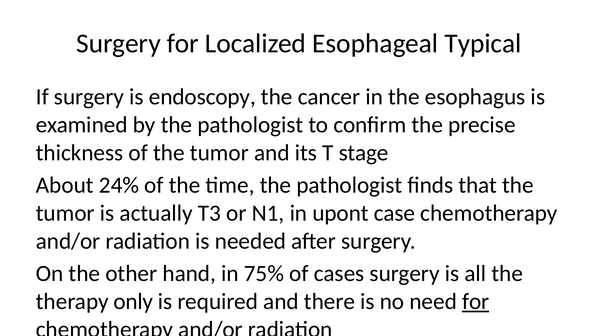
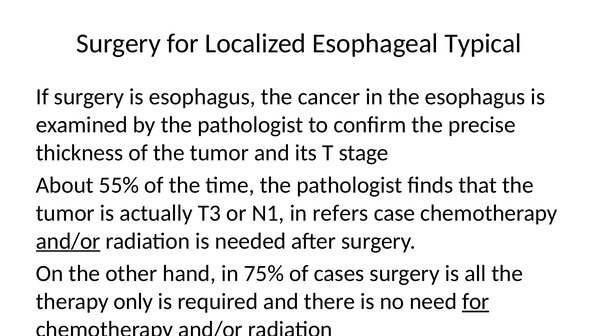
is endoscopy: endoscopy -> esophagus (202, 97)
24%: 24% -> 55% (119, 185)
upont: upont -> refers (340, 213)
and/or underline: none -> present (68, 241)
